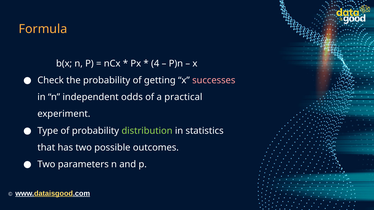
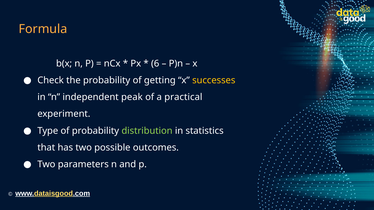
4: 4 -> 6 (155, 64)
successes colour: pink -> yellow (214, 80)
odds: odds -> peak (132, 97)
